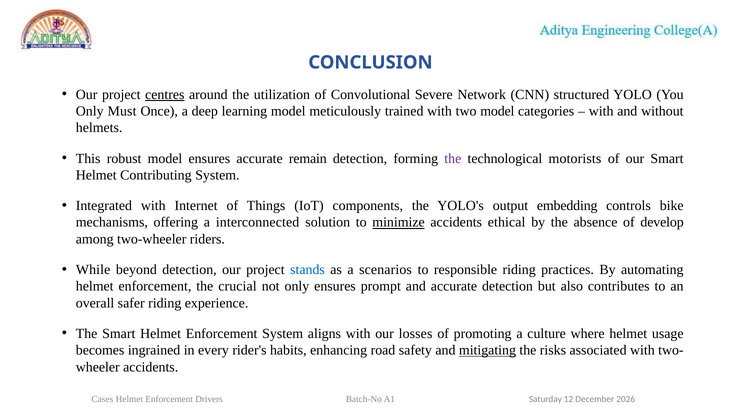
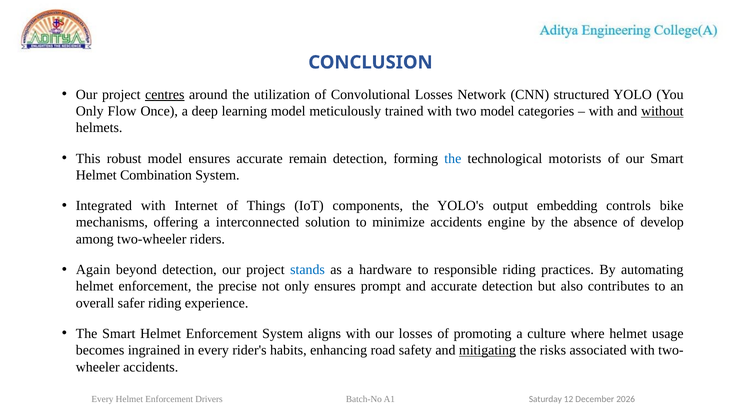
Convolutional Severe: Severe -> Losses (434, 94)
Must: Must -> Flow (122, 111)
without underline: none -> present (662, 111)
the colour: purple -> blue (453, 158)
Contributing: Contributing -> Combination (156, 175)
minimize underline: present -> none (399, 222)
ethical: ethical -> engine (507, 222)
While: While -> Again (93, 270)
scenarios: scenarios -> hardware (386, 270)
crucial: crucial -> precise (238, 286)
Cases: Cases -> Every (102, 399)
